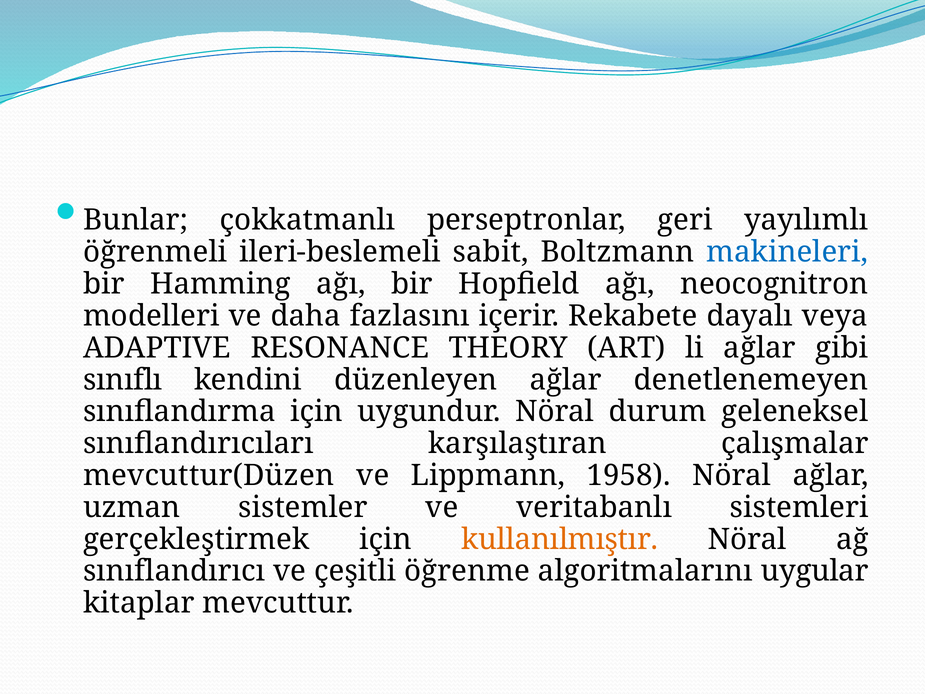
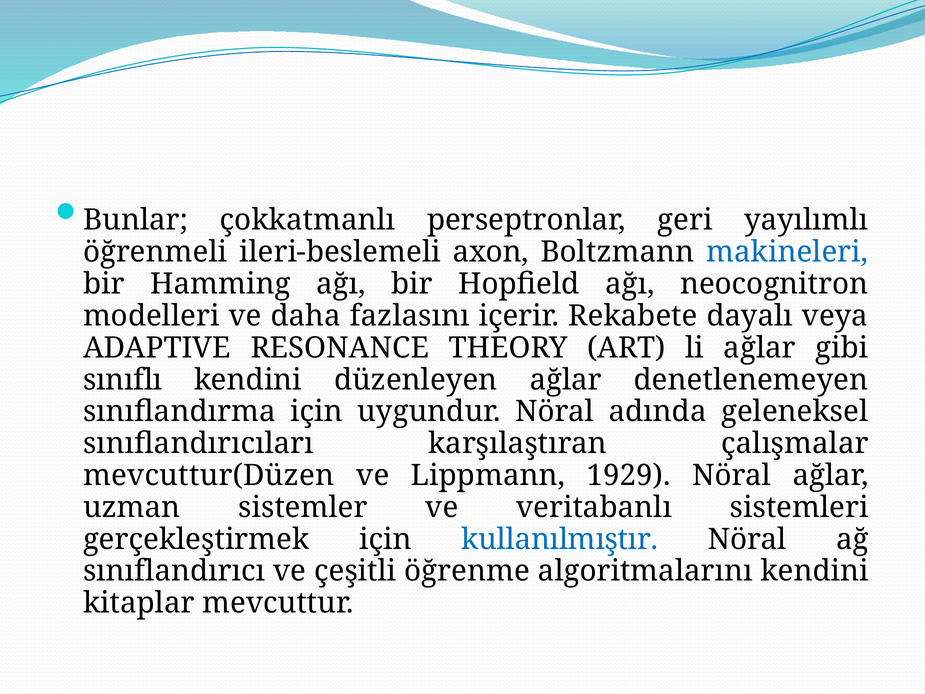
sabit: sabit -> axon (491, 252)
durum: durum -> adında (658, 412)
1958: 1958 -> 1929 (629, 475)
kullanılmıştır colour: orange -> blue (560, 539)
algoritmalarını uygular: uygular -> kendini (815, 571)
